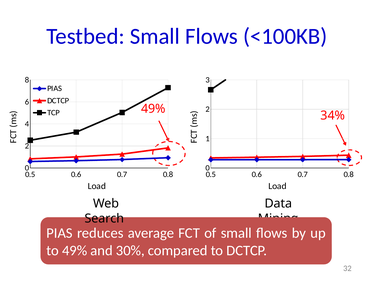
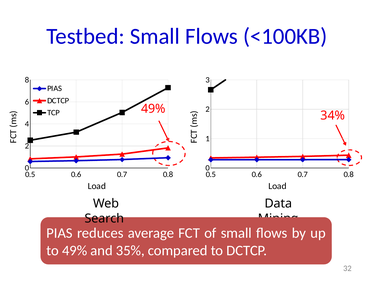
30%: 30% -> 35% (130, 250)
